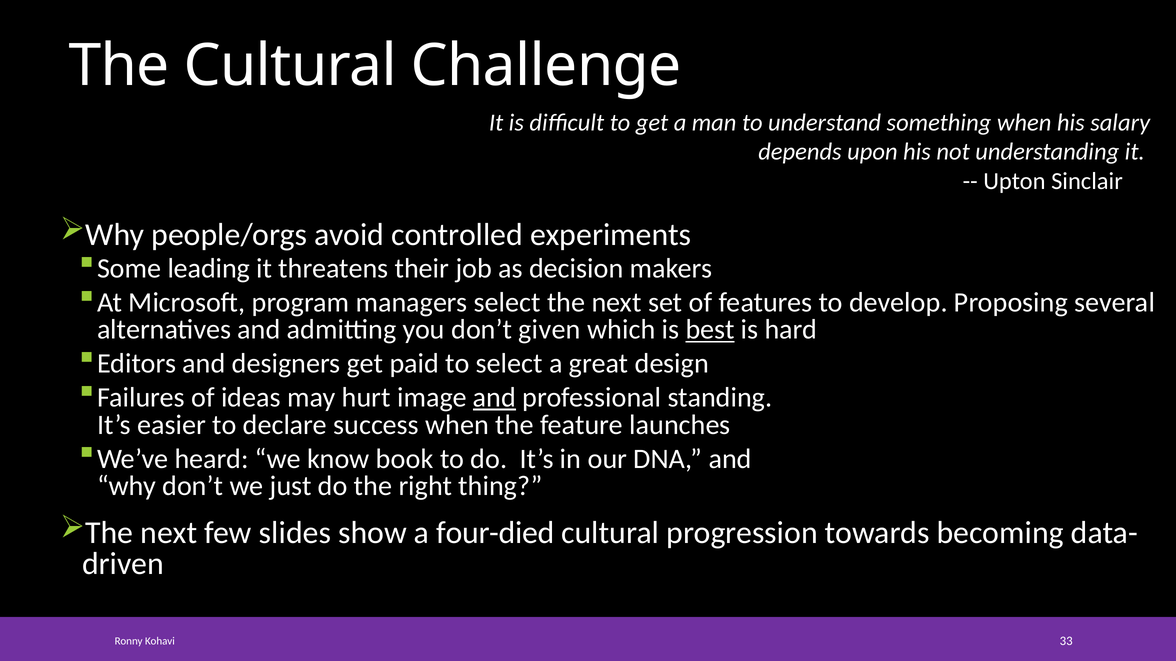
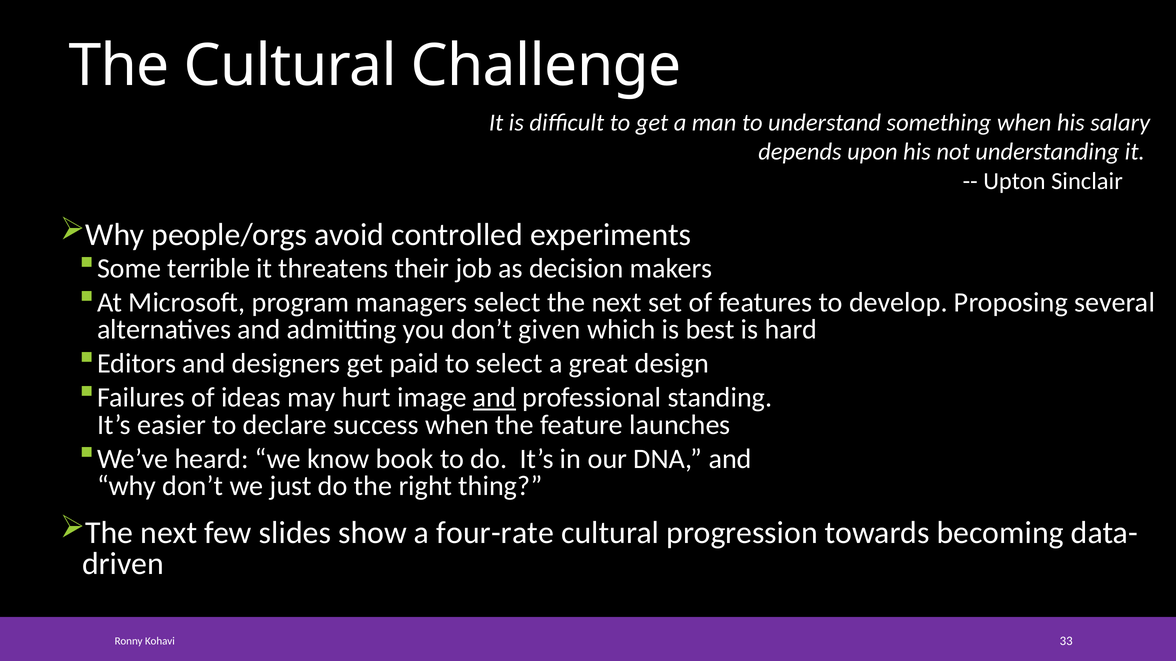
leading: leading -> terrible (209, 269)
best underline: present -> none (710, 330)
four-died: four-died -> four-rate (495, 533)
